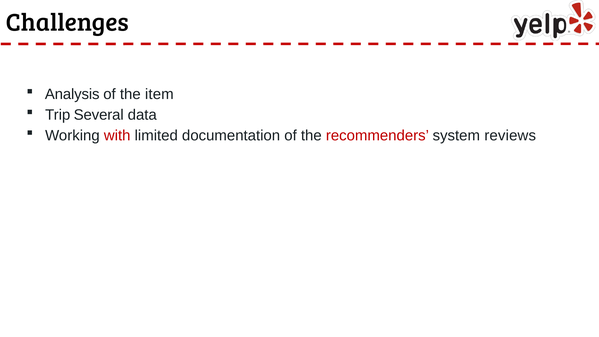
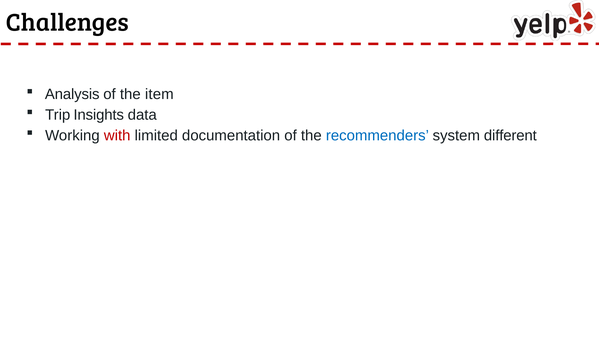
Several: Several -> Insights (99, 115)
recommenders colour: red -> blue (377, 136)
reviews: reviews -> different (510, 136)
